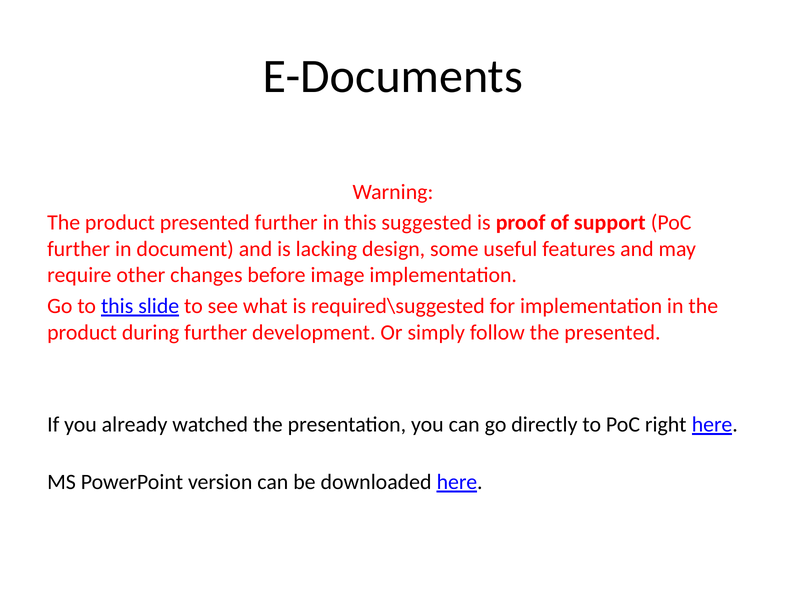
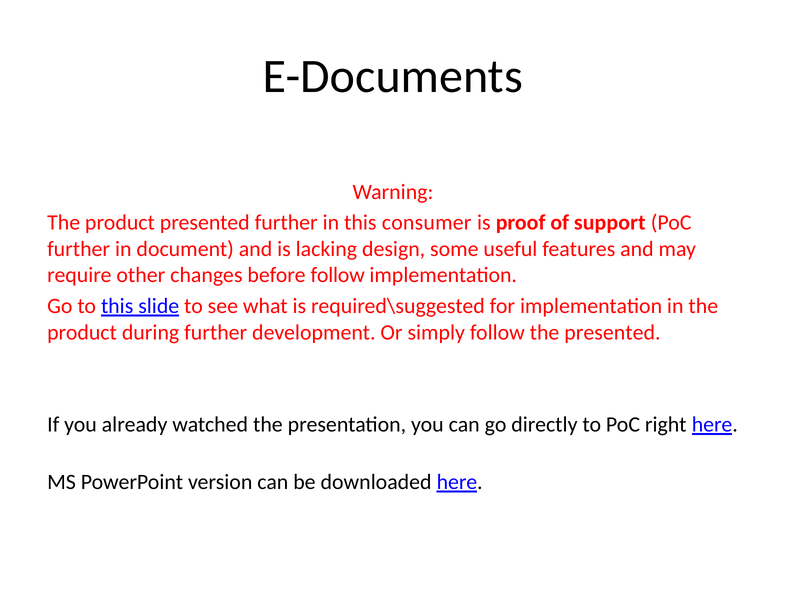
suggested: suggested -> consumer (427, 223)
before image: image -> follow (338, 275)
